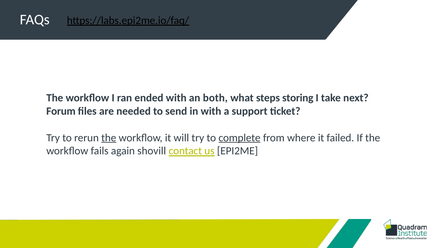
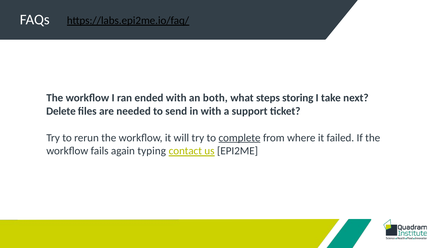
Forum: Forum -> Delete (61, 111)
the underline: present -> none (109, 138)
shovill: shovill -> typing (152, 151)
